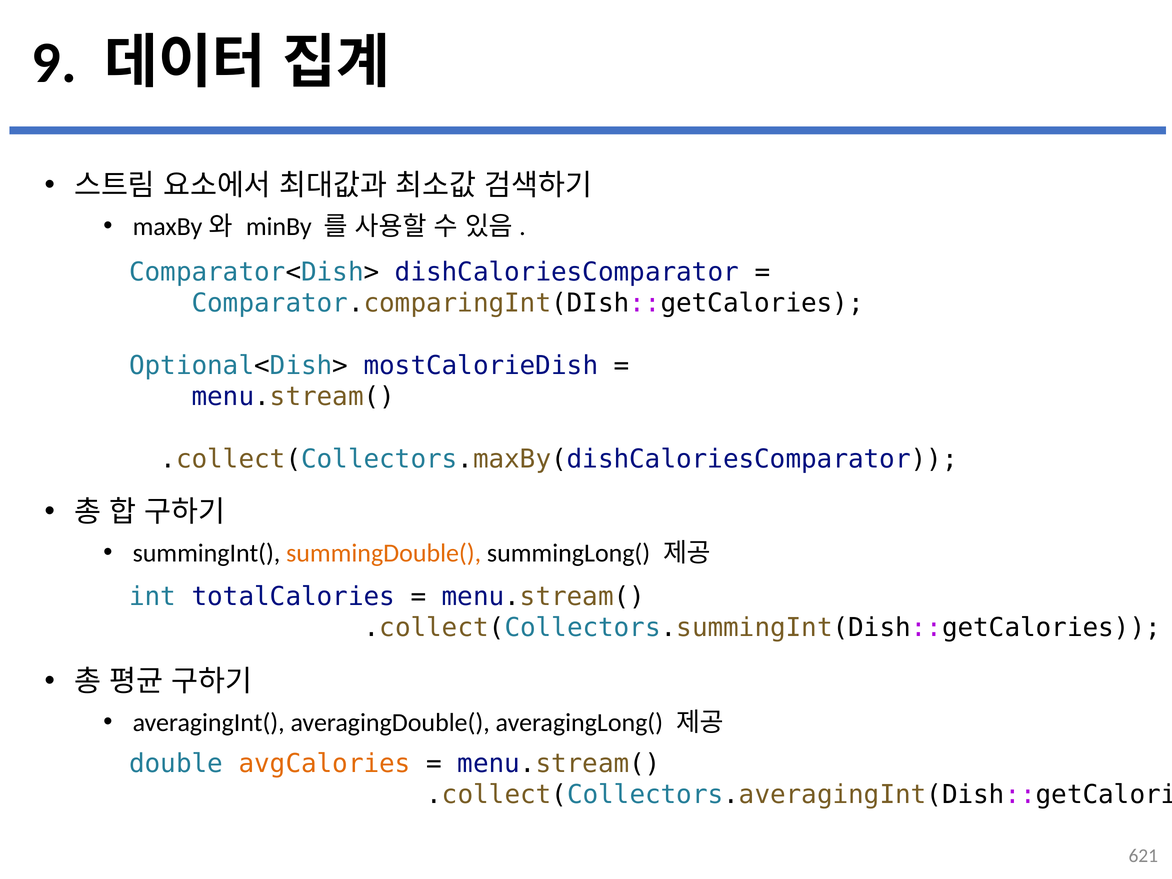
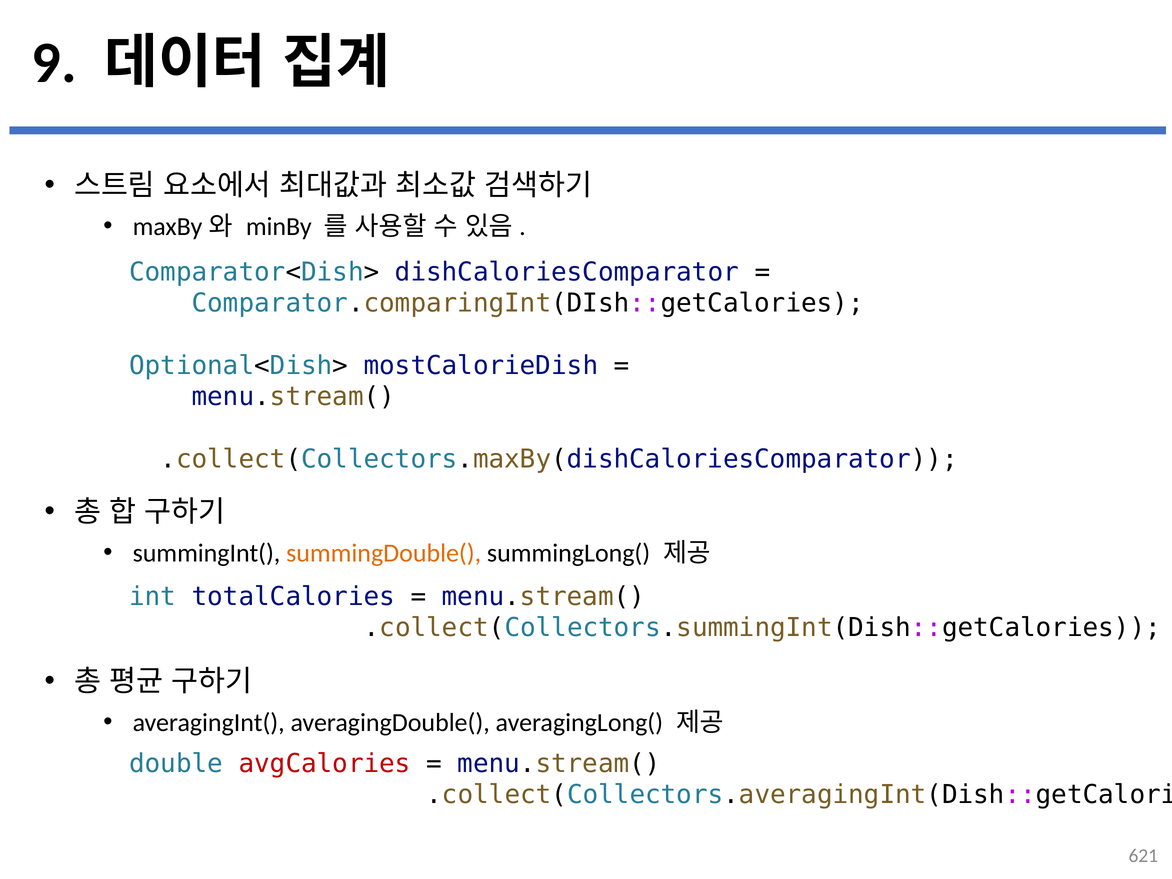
avgCalories colour: orange -> red (325, 764)
